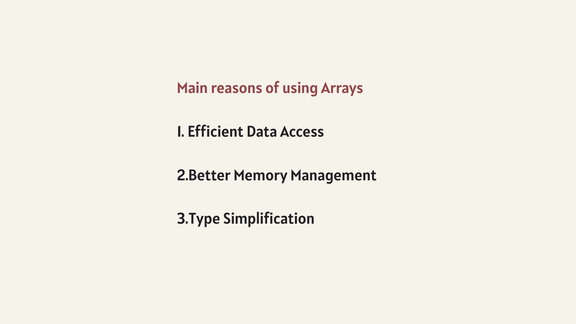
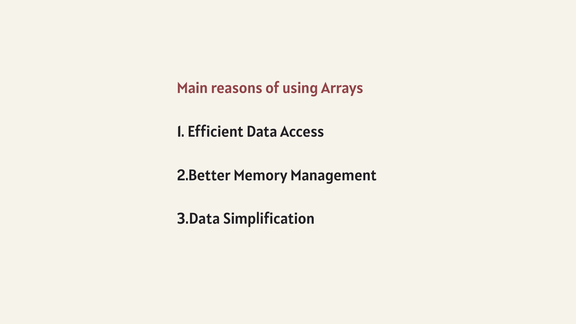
3.Type: 3.Type -> 3.Data (198, 219)
